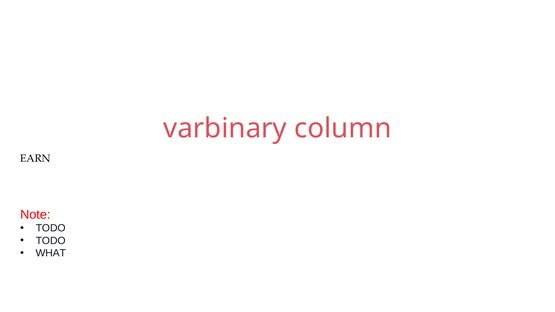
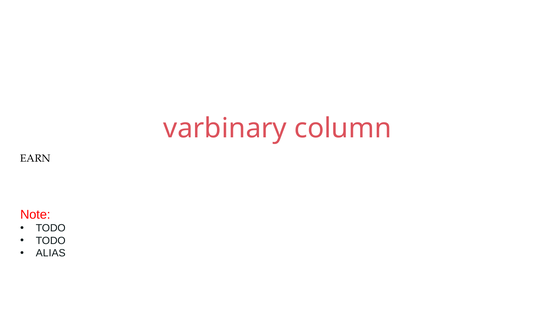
WHAT: WHAT -> ALIAS (51, 253)
